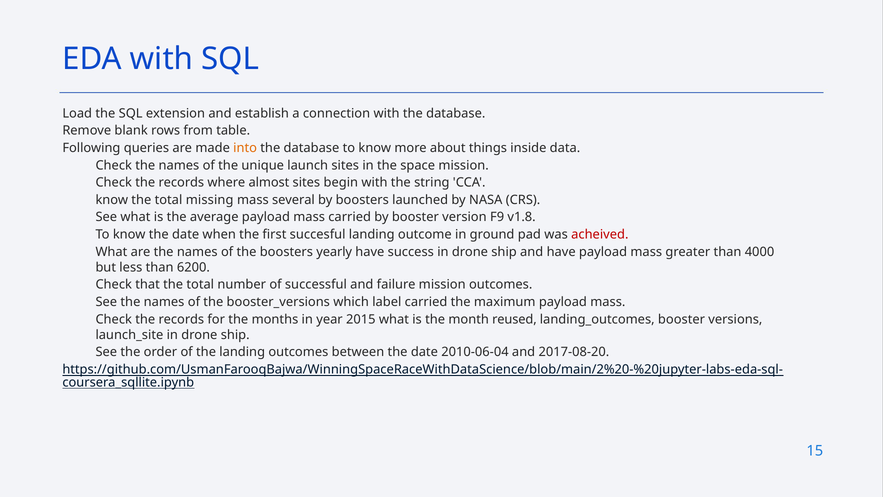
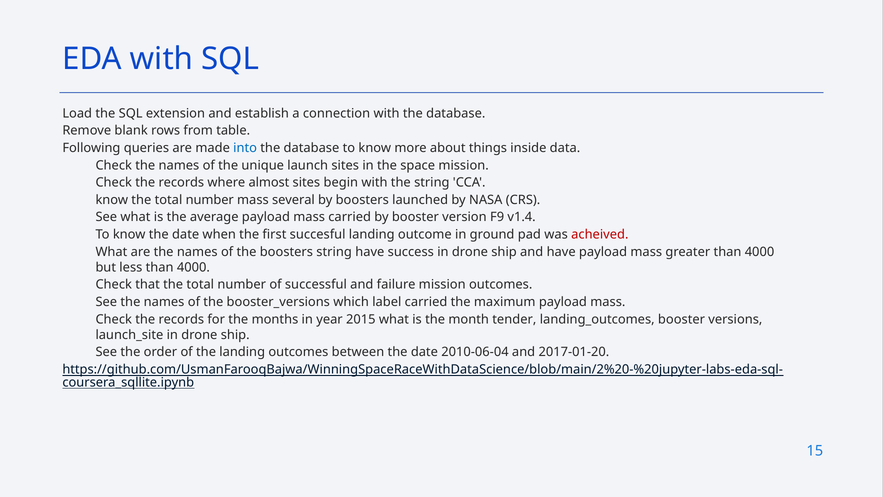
into colour: orange -> blue (245, 148)
know the total missing: missing -> number (210, 200)
v1.8: v1.8 -> v1.4 (522, 217)
boosters yearly: yearly -> string (334, 252)
less than 6200: 6200 -> 4000 (193, 267)
reused: reused -> tender (514, 319)
2017-08-20: 2017-08-20 -> 2017-01-20 (574, 352)
